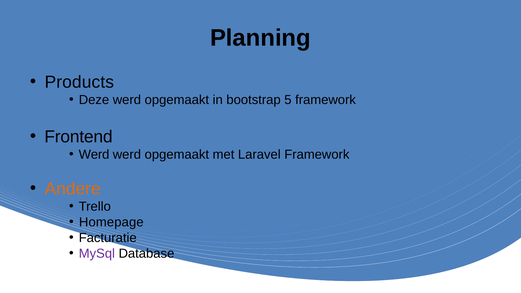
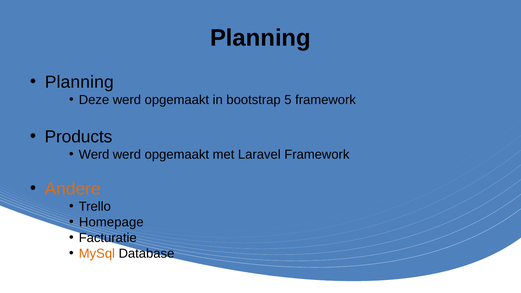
Products: Products -> Planning (79, 82)
Frontend: Frontend -> Products (78, 137)
MySql colour: purple -> orange (97, 254)
